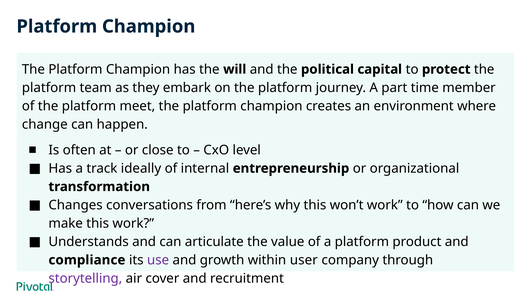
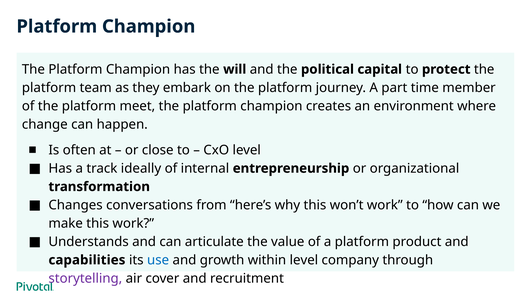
compliance: compliance -> capabilities (87, 260)
use colour: purple -> blue (158, 260)
within user: user -> level (304, 260)
